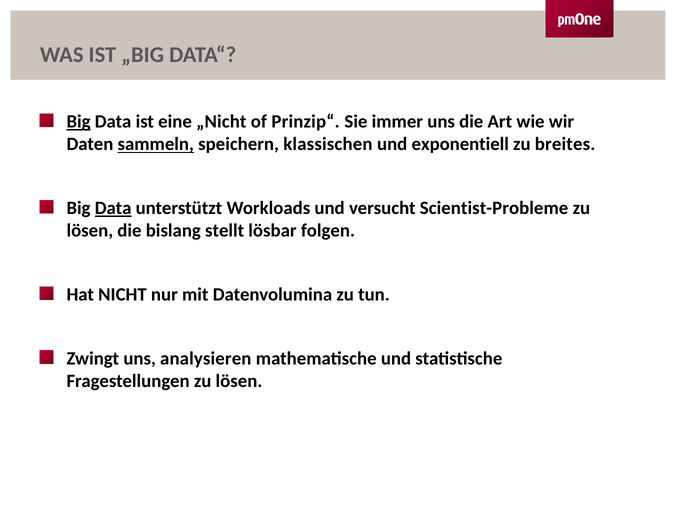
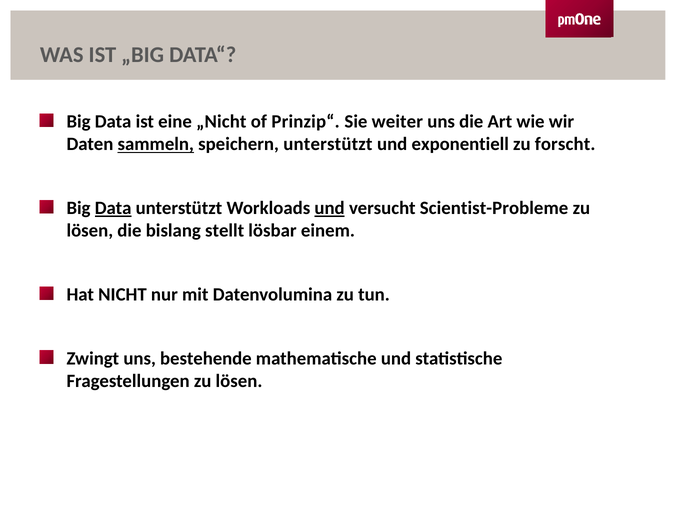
Big underline: present -> none (79, 122)
immer: immer -> weiter (397, 122)
speichern klassischen: klassischen -> unterstützt (328, 144)
breites: breites -> forscht (565, 144)
und underline: none -> present (330, 208)
folgen: folgen -> einem (328, 231)
analysieren: analysieren -> bestehende (206, 358)
